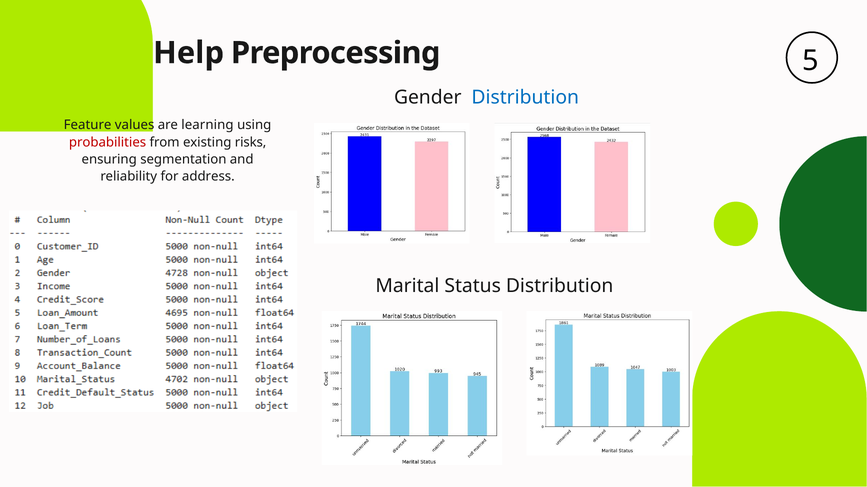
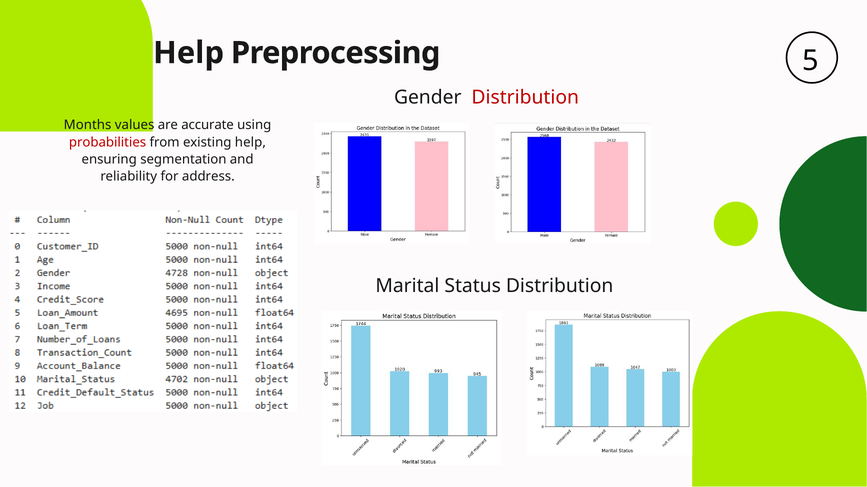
Distribution colour: blue -> red (525, 97)
Feature: Feature -> Months (88, 125)
learning: learning -> accurate (208, 125)
existing risks: risks -> help (250, 142)
